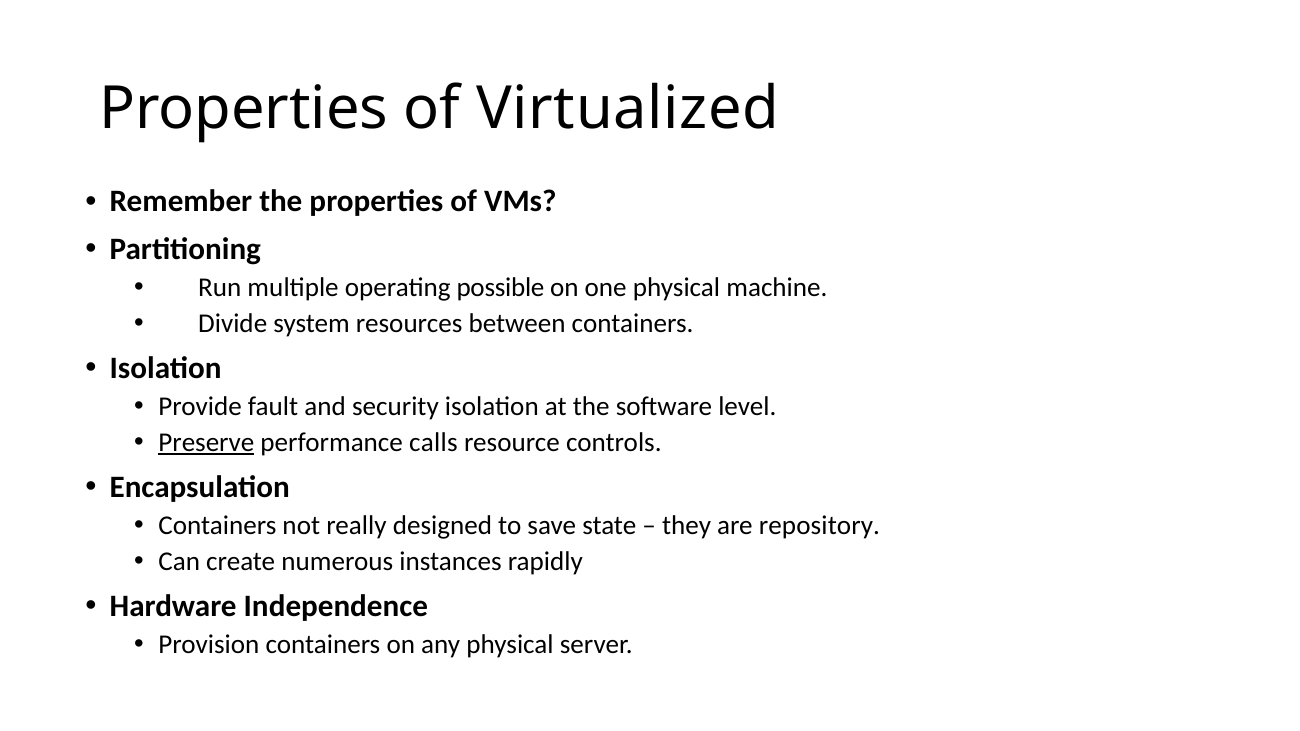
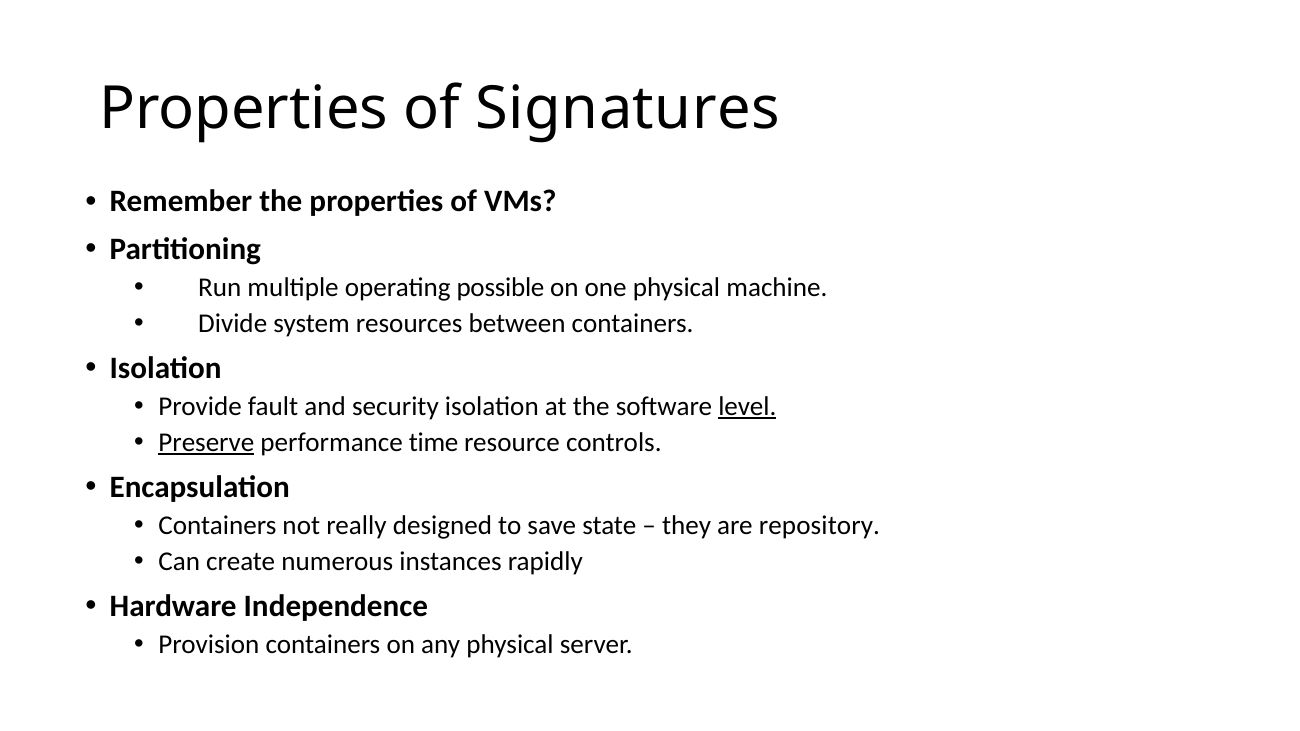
Virtualized: Virtualized -> Signatures (628, 109)
level underline: none -> present (747, 406)
calls: calls -> time (434, 442)
